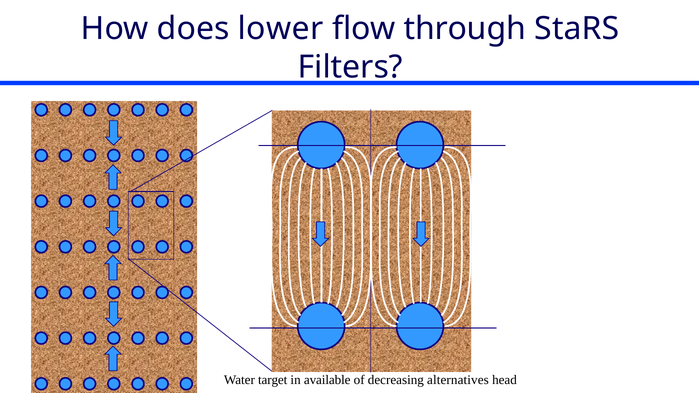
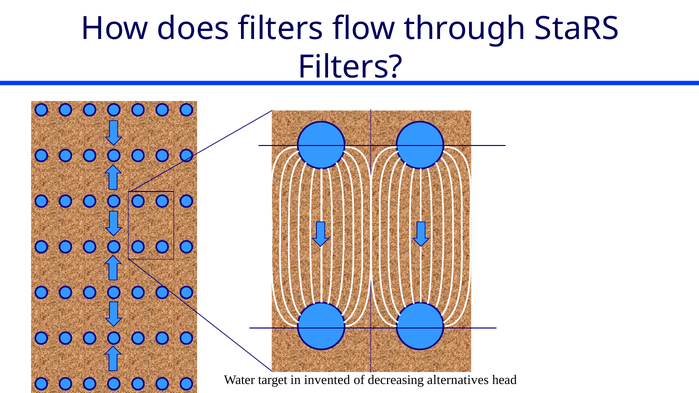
does lower: lower -> filters (281, 29)
available: available -> invented (327, 380)
